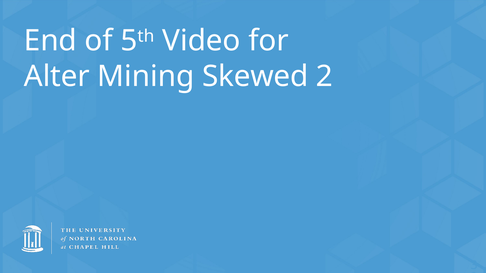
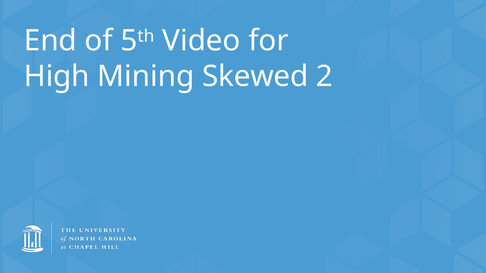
Alter: Alter -> High (57, 76)
